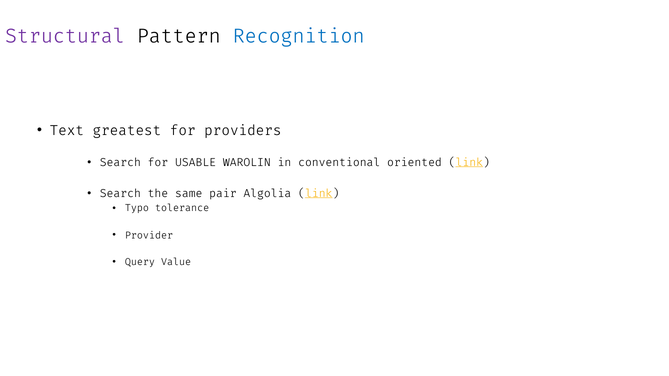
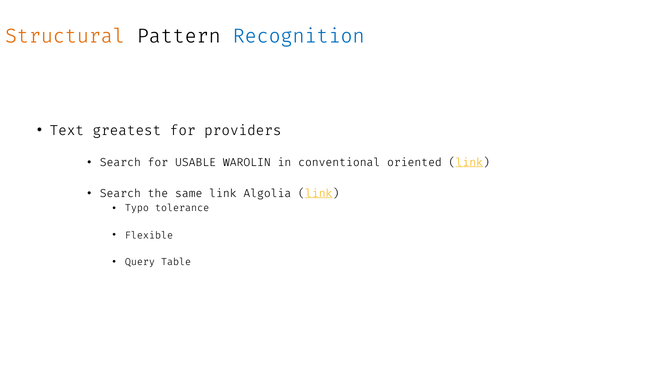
Structural colour: purple -> orange (65, 36)
same pair: pair -> link (223, 193)
Provider: Provider -> Flexible (149, 235)
Value: Value -> Table (176, 262)
